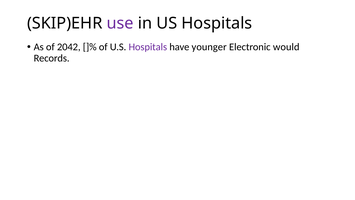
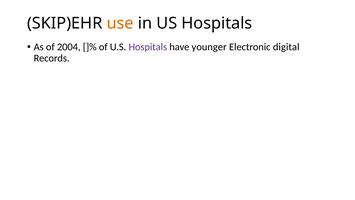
use colour: purple -> orange (120, 23)
2042: 2042 -> 2004 (69, 47)
would: would -> digital (286, 47)
